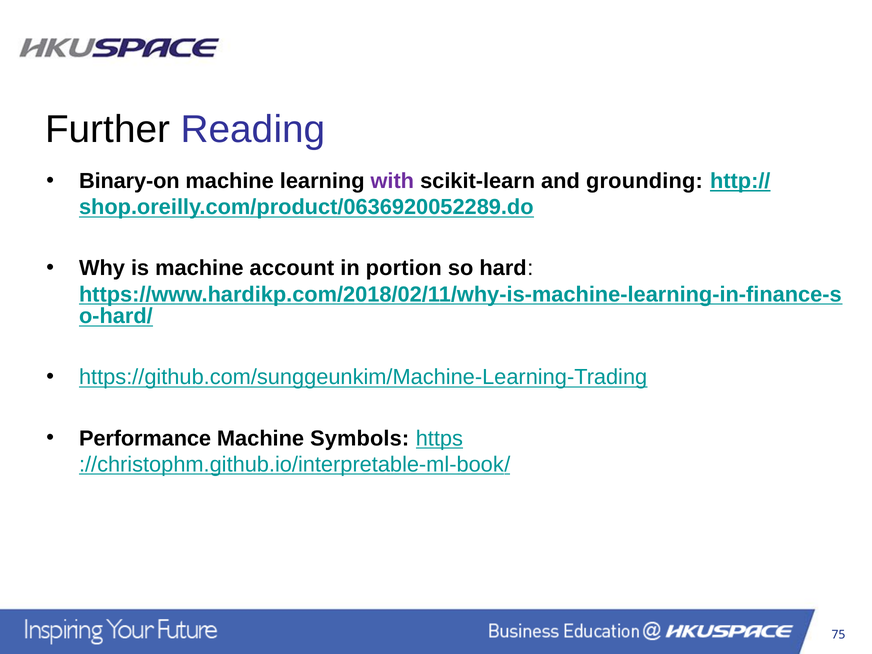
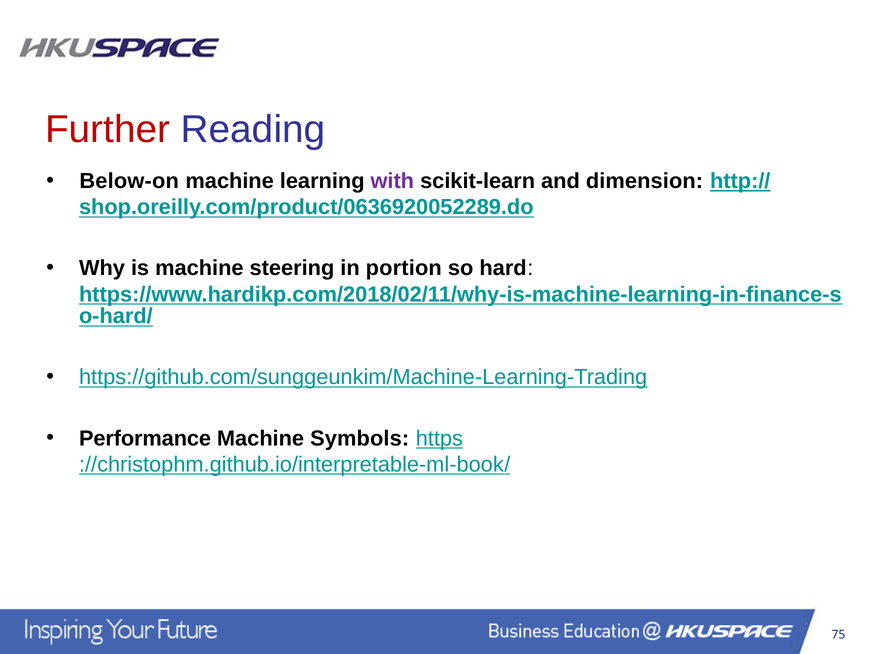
Further colour: black -> red (108, 130)
Binary-on: Binary-on -> Below-on (129, 181)
grounding: grounding -> dimension (644, 181)
account: account -> steering (292, 268)
